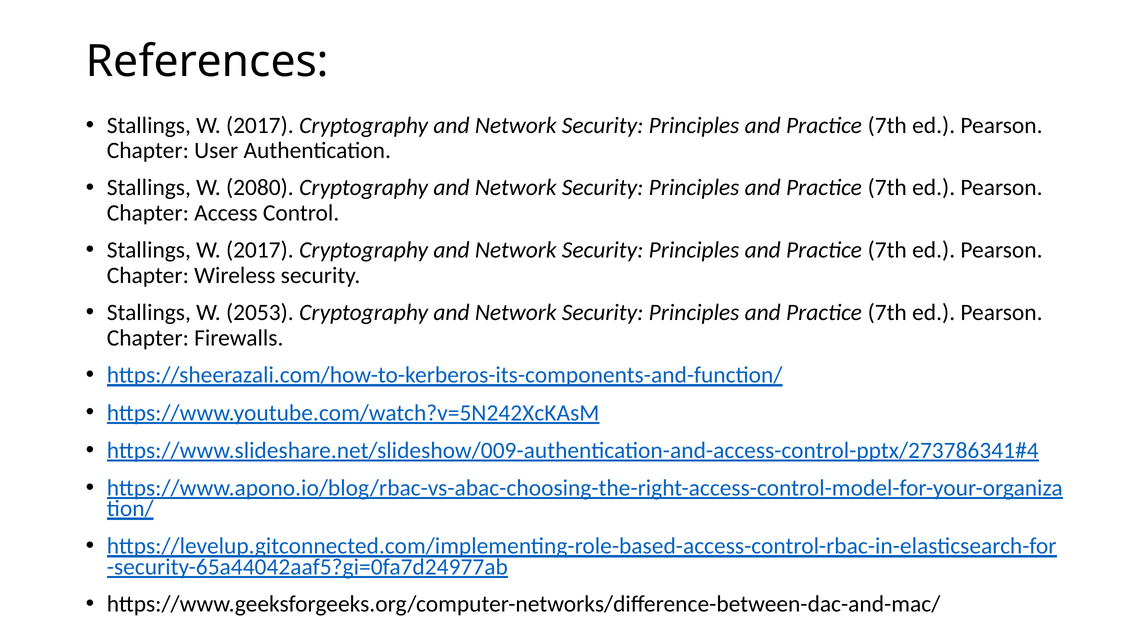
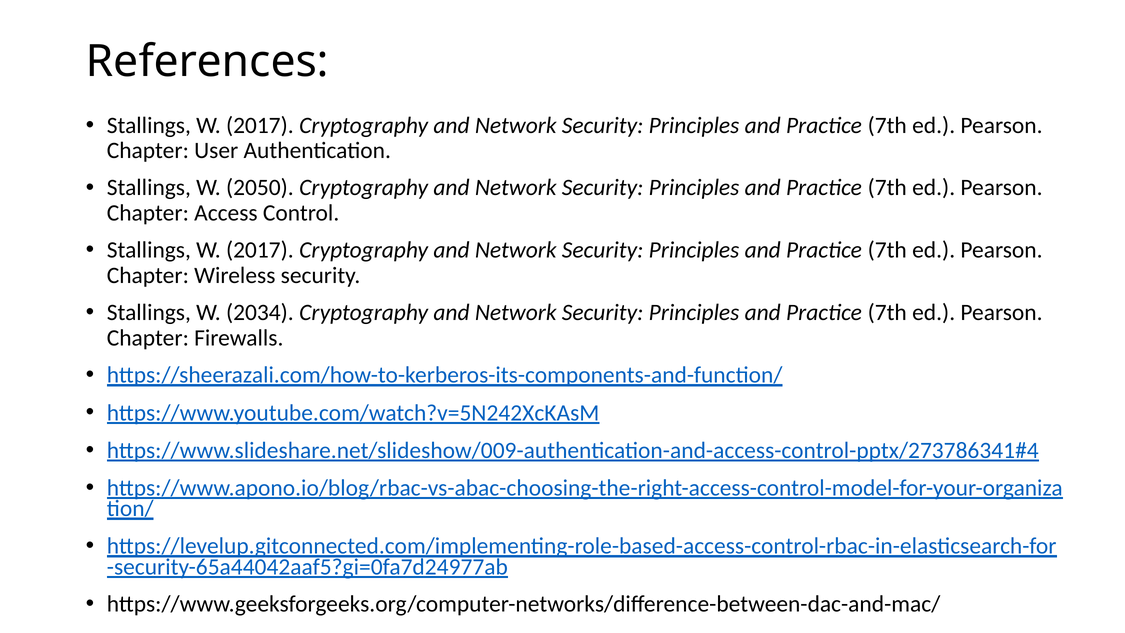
2080: 2080 -> 2050 (260, 188)
2053: 2053 -> 2034 (260, 312)
